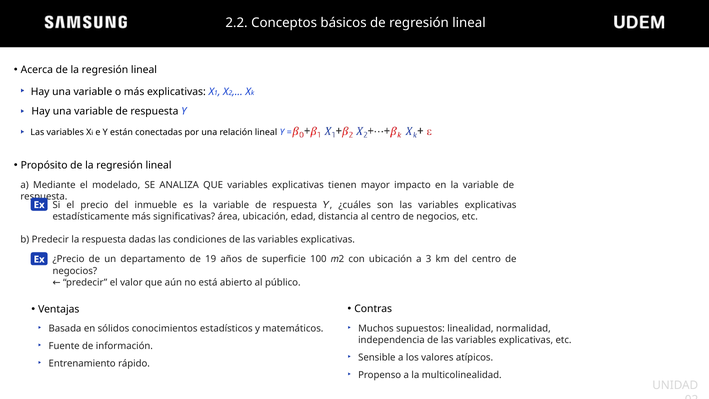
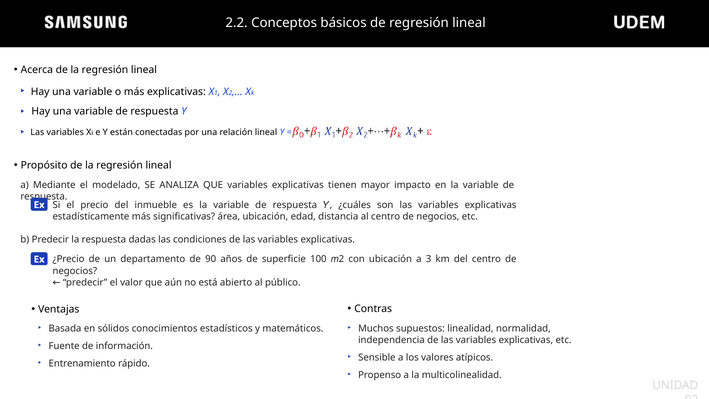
19: 19 -> 90 (211, 259)
